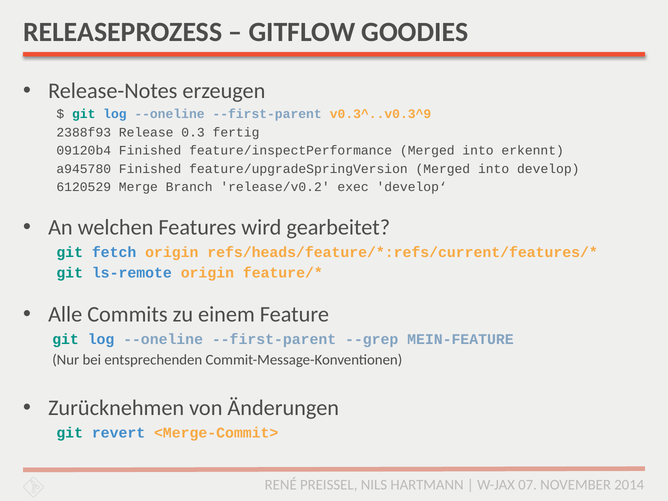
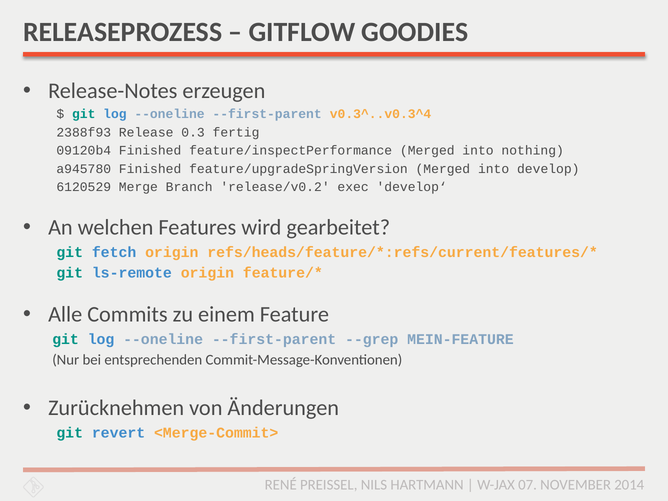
v0.3^..v0.3^9: v0.3^..v0.3^9 -> v0.3^..v0.3^4 (381, 114)
erkennt: erkennt -> nothing (533, 151)
